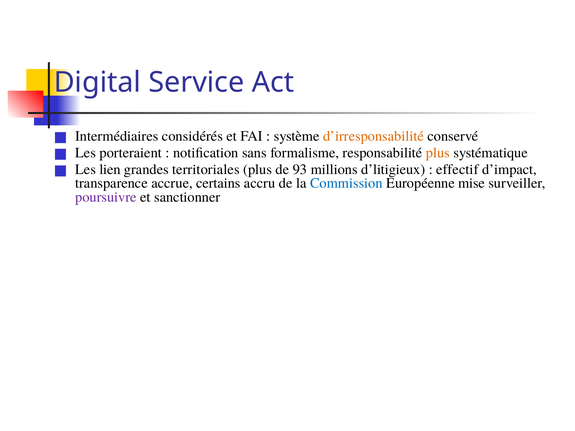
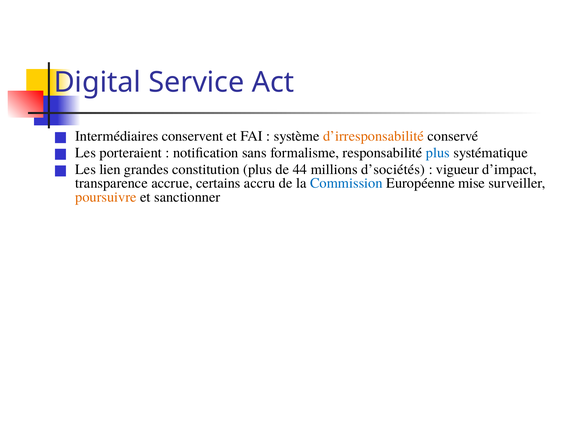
considérés: considérés -> conservent (193, 136)
plus colour: orange -> blue (438, 153)
territoriales: territoriales -> constitution (206, 169)
93: 93 -> 44 (300, 169)
d’litigieux: d’litigieux -> d’sociétés (393, 169)
effectif: effectif -> vigueur (458, 169)
poursuivre colour: purple -> orange (106, 197)
